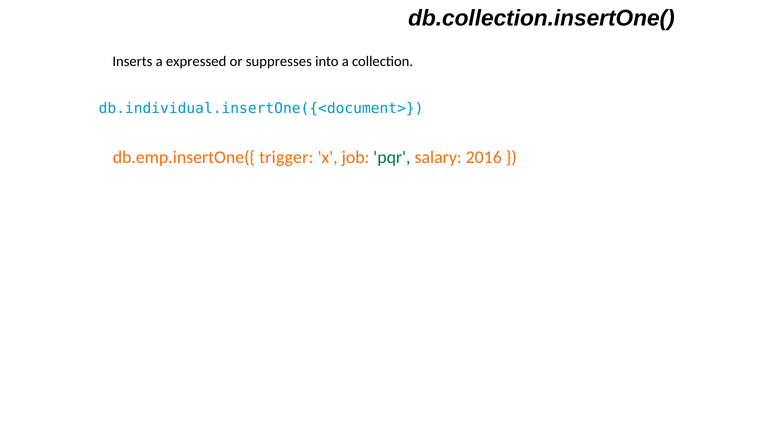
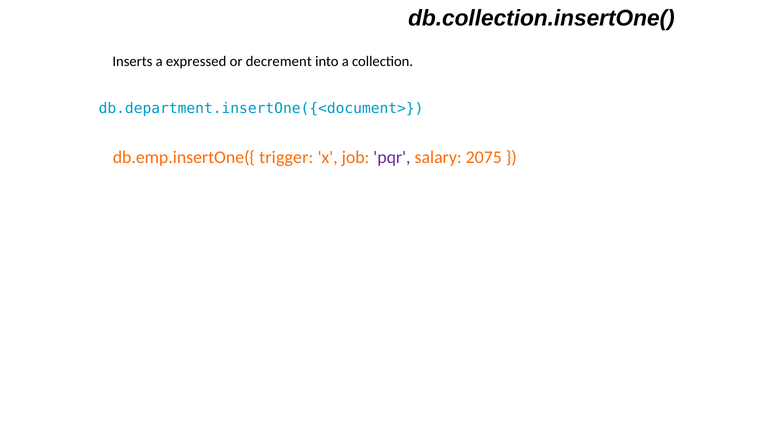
suppresses: suppresses -> decrement (279, 61)
db.individual.insertOne({<document>: db.individual.insertOne({<document> -> db.department.insertOne({<document> (261, 108)
pqr colour: green -> purple (392, 157)
2016: 2016 -> 2075 (484, 157)
